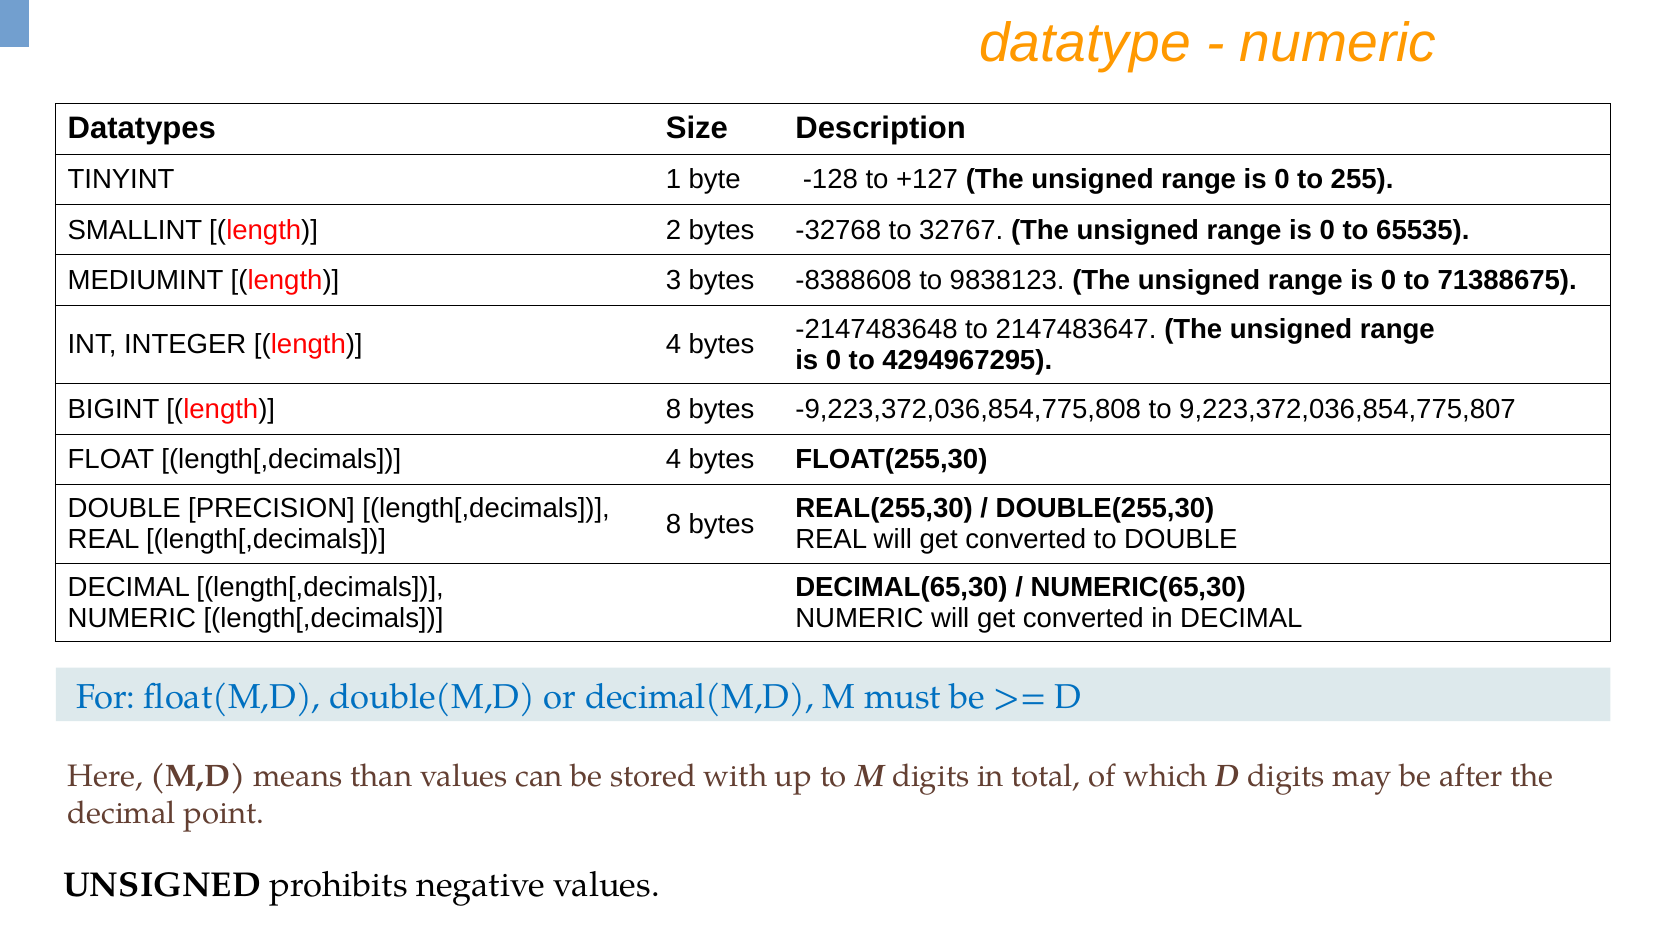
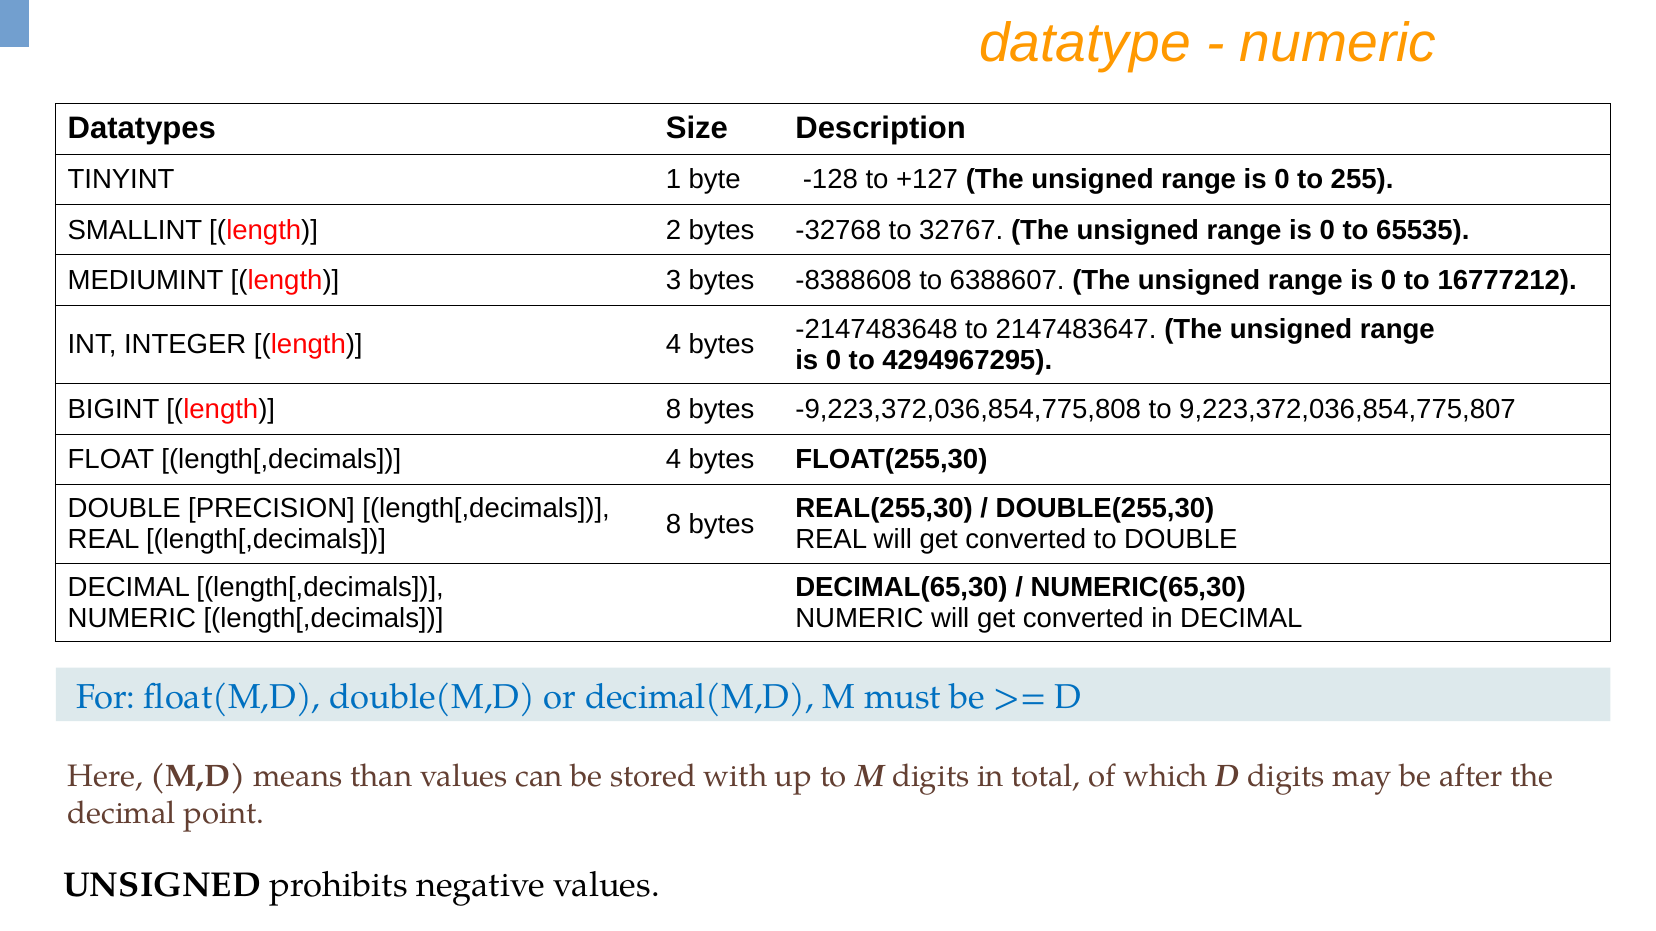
9838123: 9838123 -> 6388607 (1007, 281)
71388675: 71388675 -> 16777212 (1507, 281)
